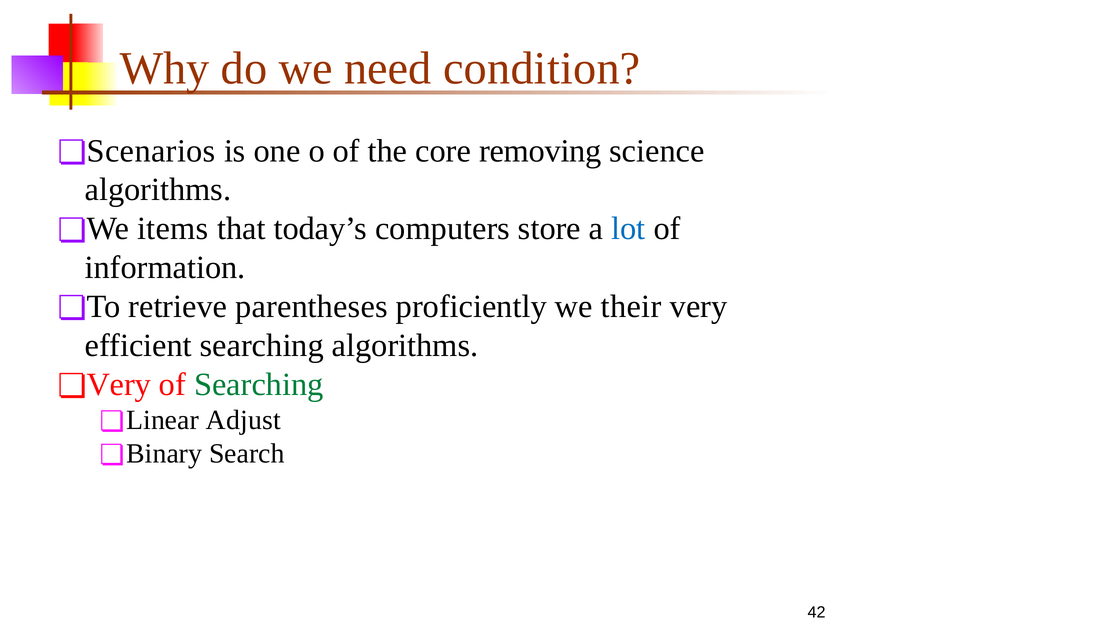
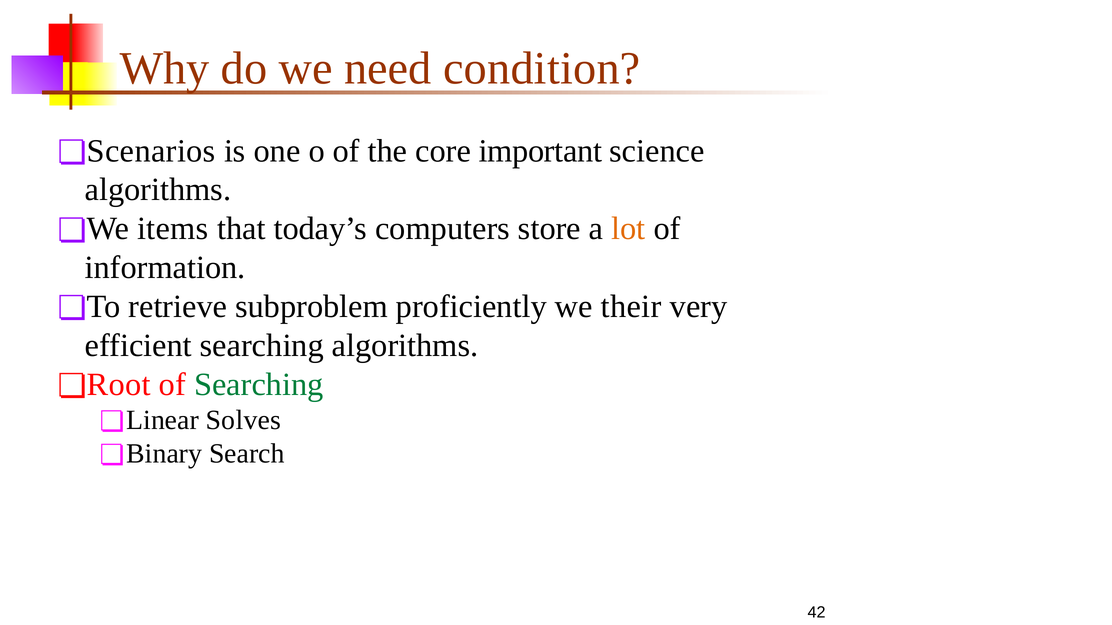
removing: removing -> important (540, 151)
lot colour: blue -> orange (628, 229)
parentheses: parentheses -> subproblem (312, 307)
Very: Very -> Root (119, 385)
Adjust: Adjust -> Solves (243, 420)
